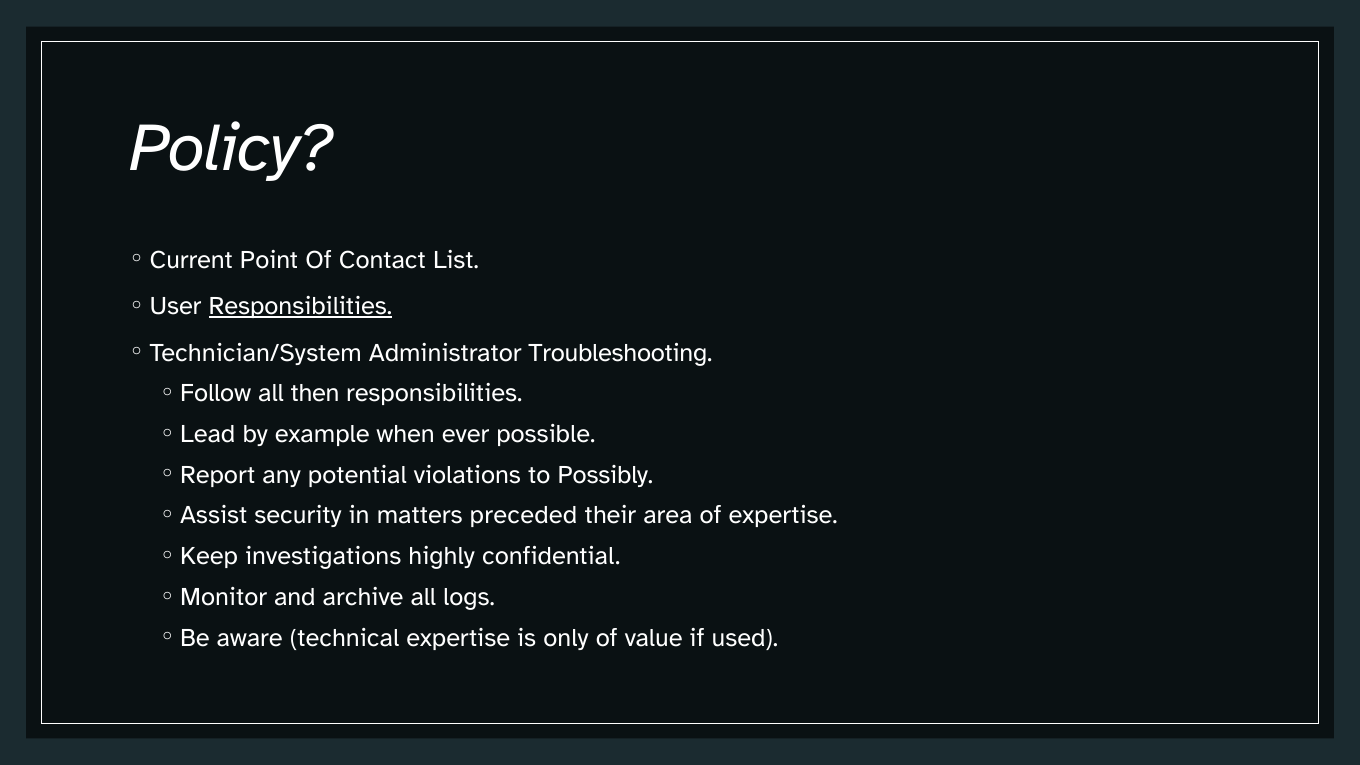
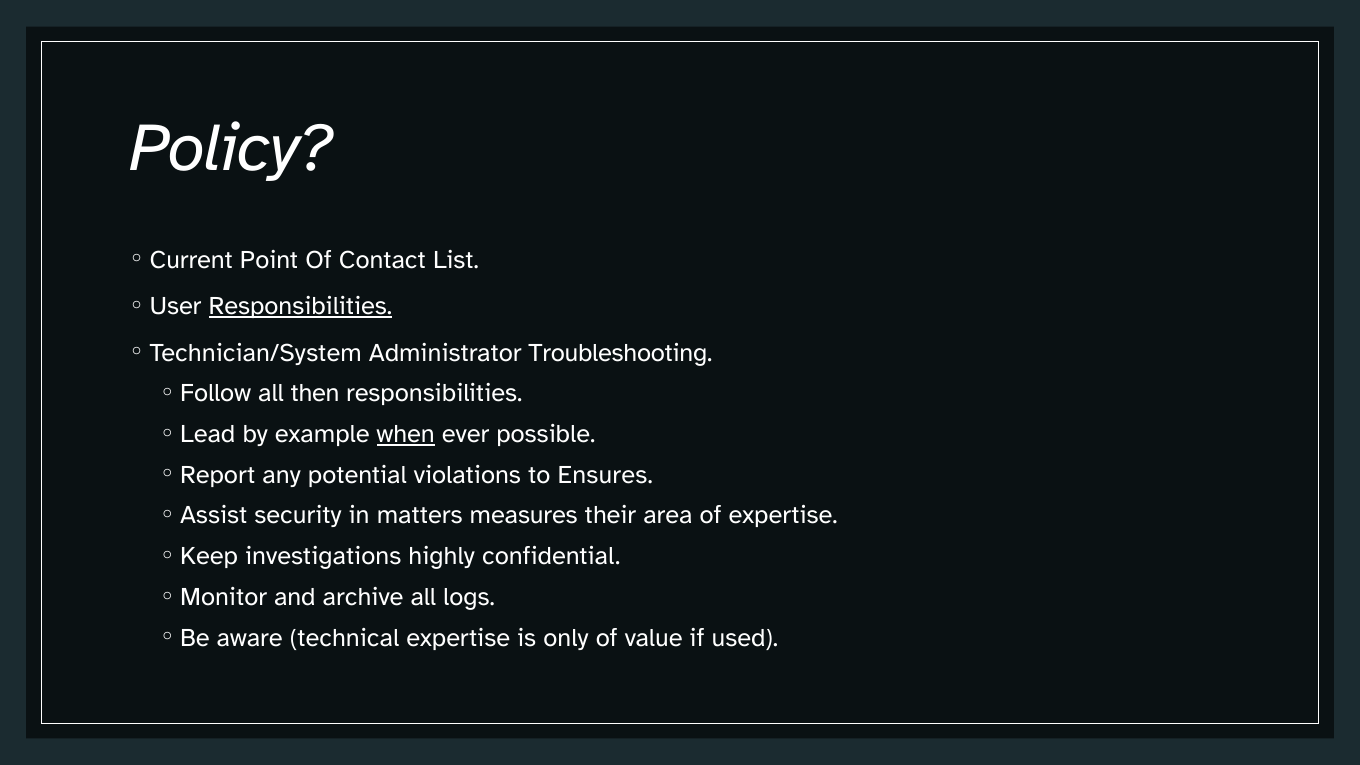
when underline: none -> present (406, 434)
Possibly: Possibly -> Ensures (605, 475)
preceded: preceded -> measures (524, 516)
